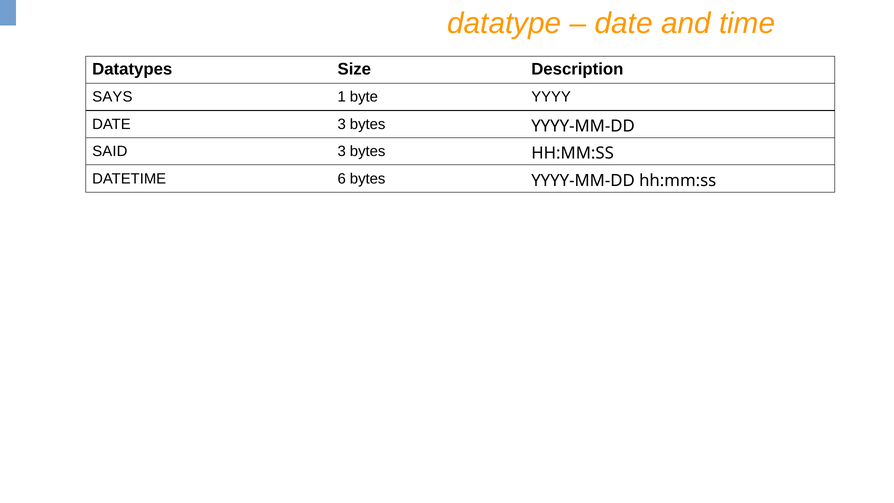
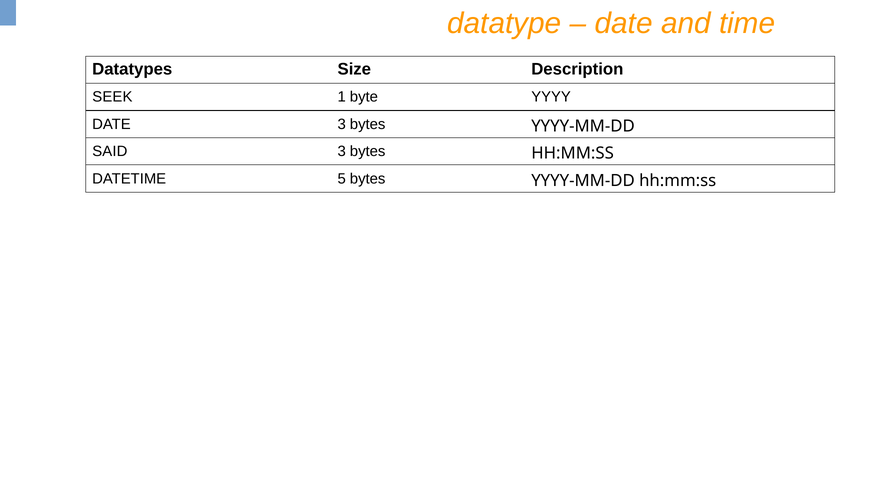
SAYS: SAYS -> SEEK (112, 97)
6: 6 -> 5 (342, 179)
